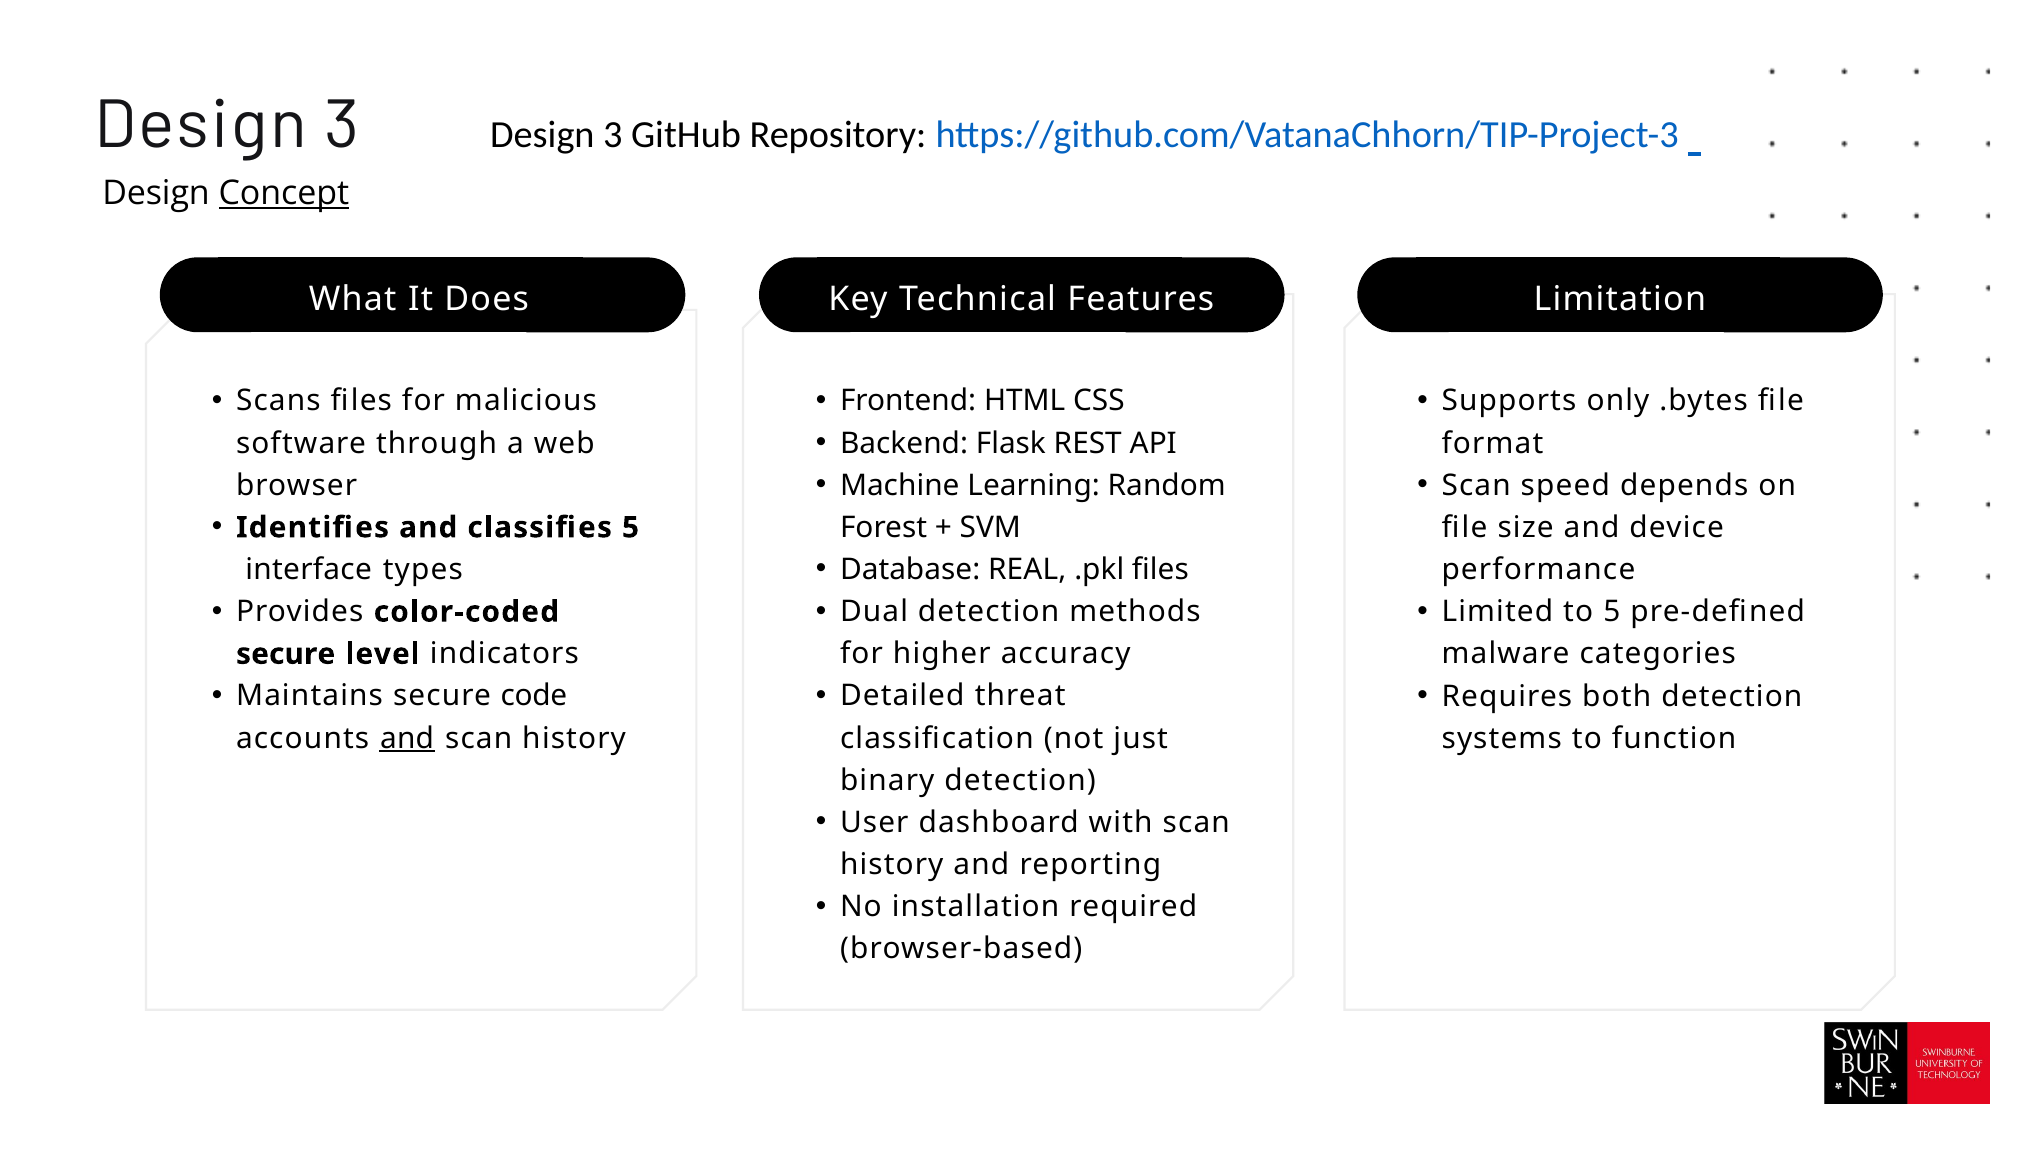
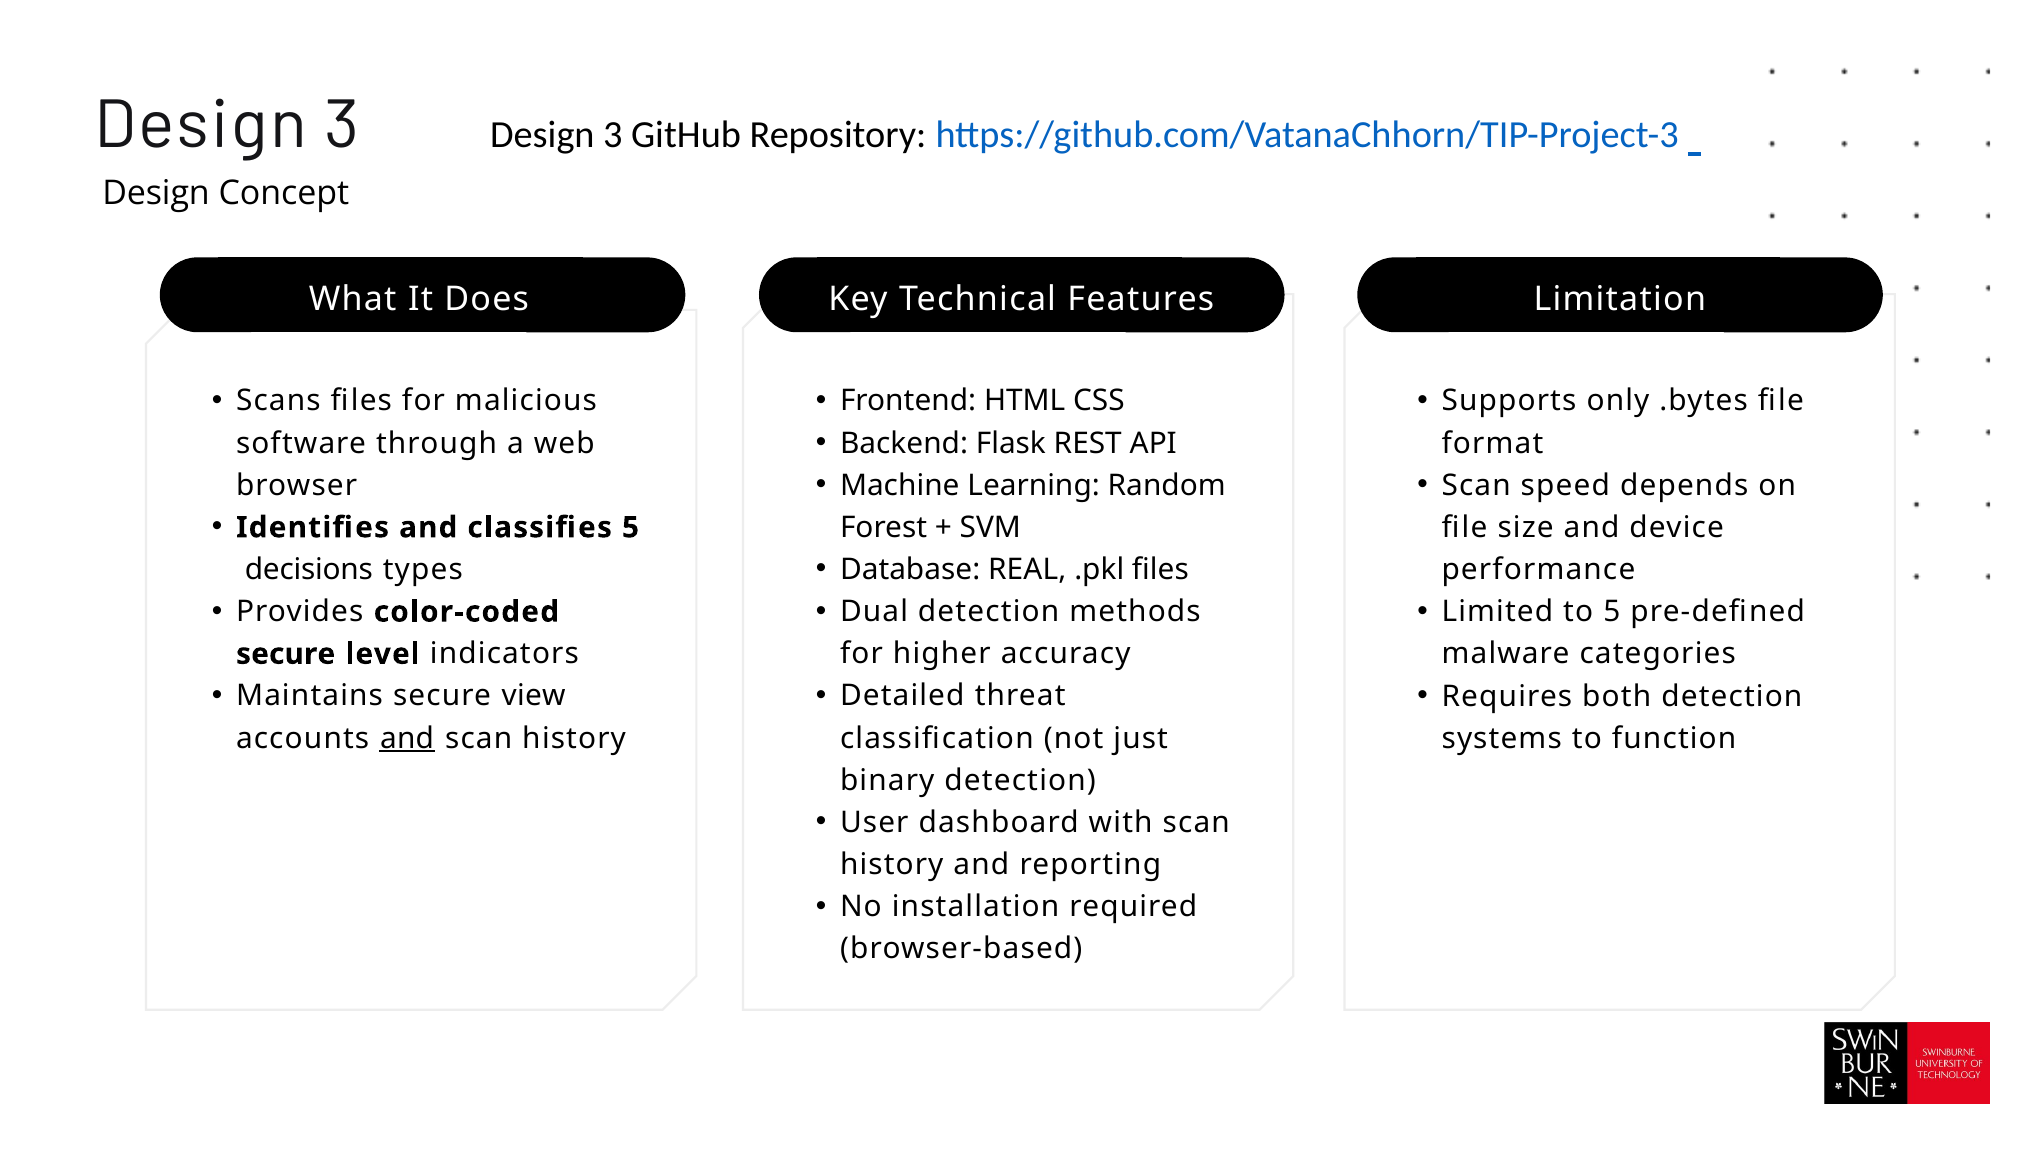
Concept underline: present -> none (284, 193)
interface: interface -> decisions (309, 570)
code: code -> view (534, 696)
